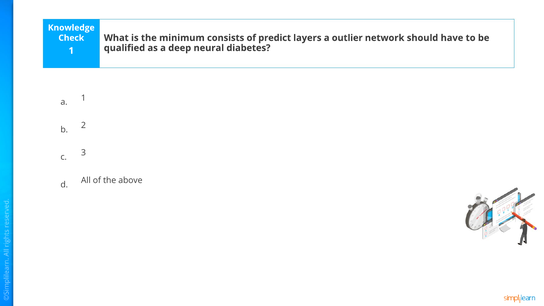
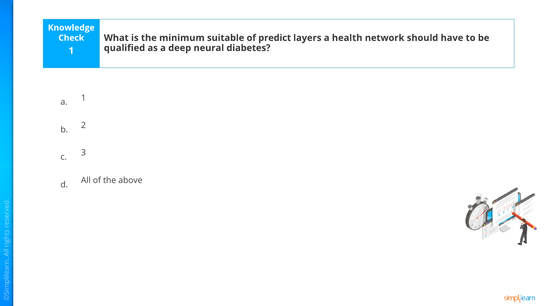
consists: consists -> suitable (226, 38)
outlier: outlier -> health (347, 38)
